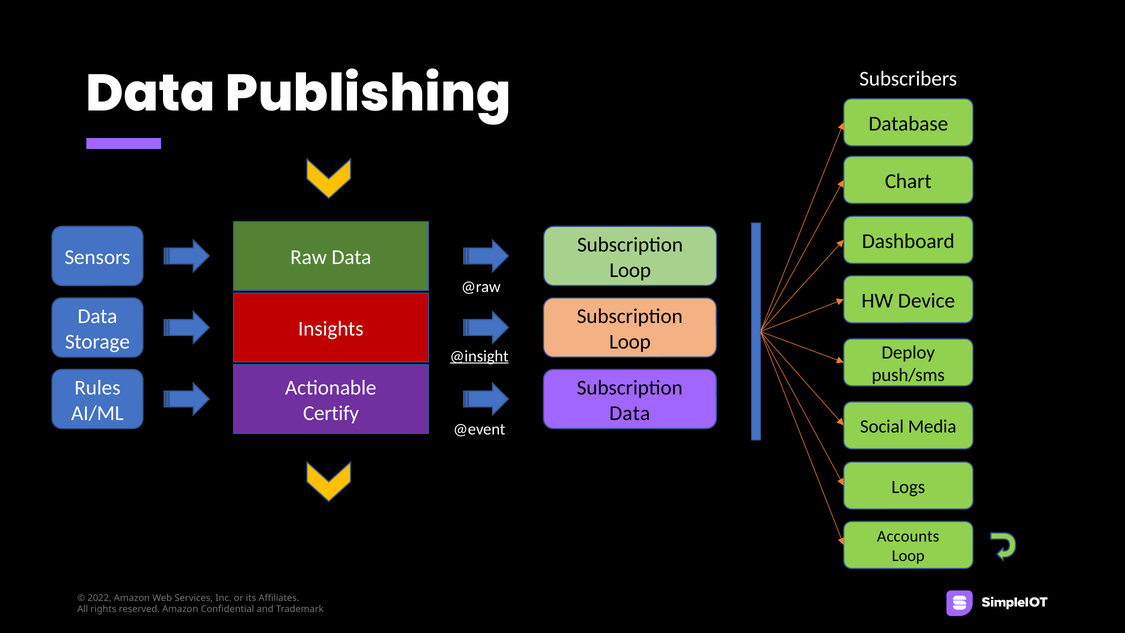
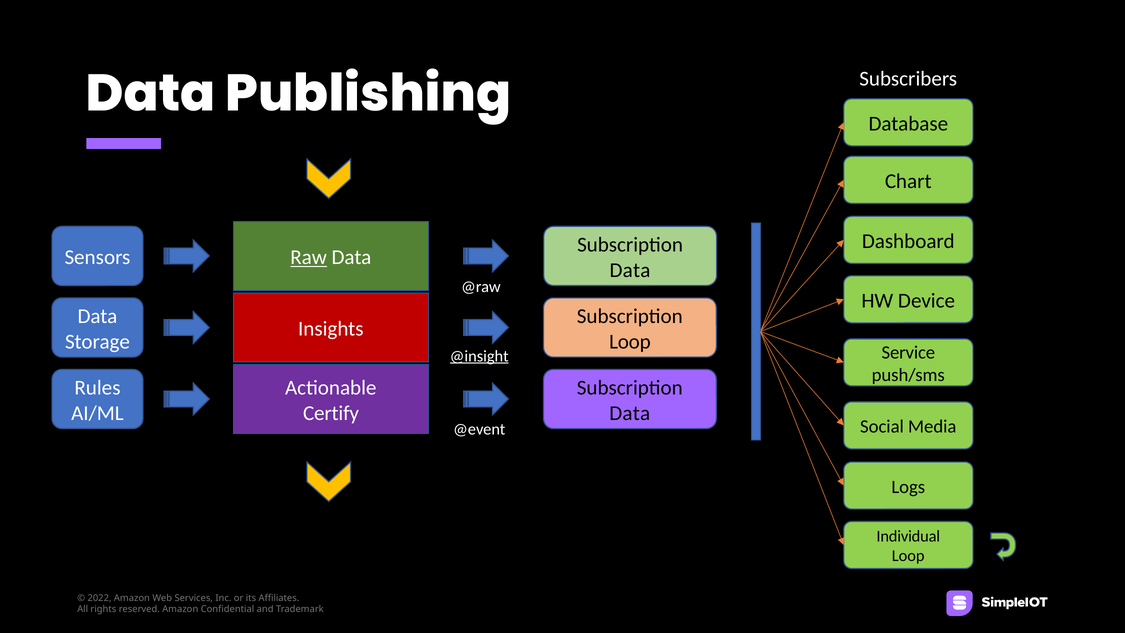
Raw underline: none -> present (309, 257)
Loop: Loop -> Data (630, 270)
Deploy: Deploy -> Service (908, 352)
Accounts: Accounts -> Individual (908, 536)
